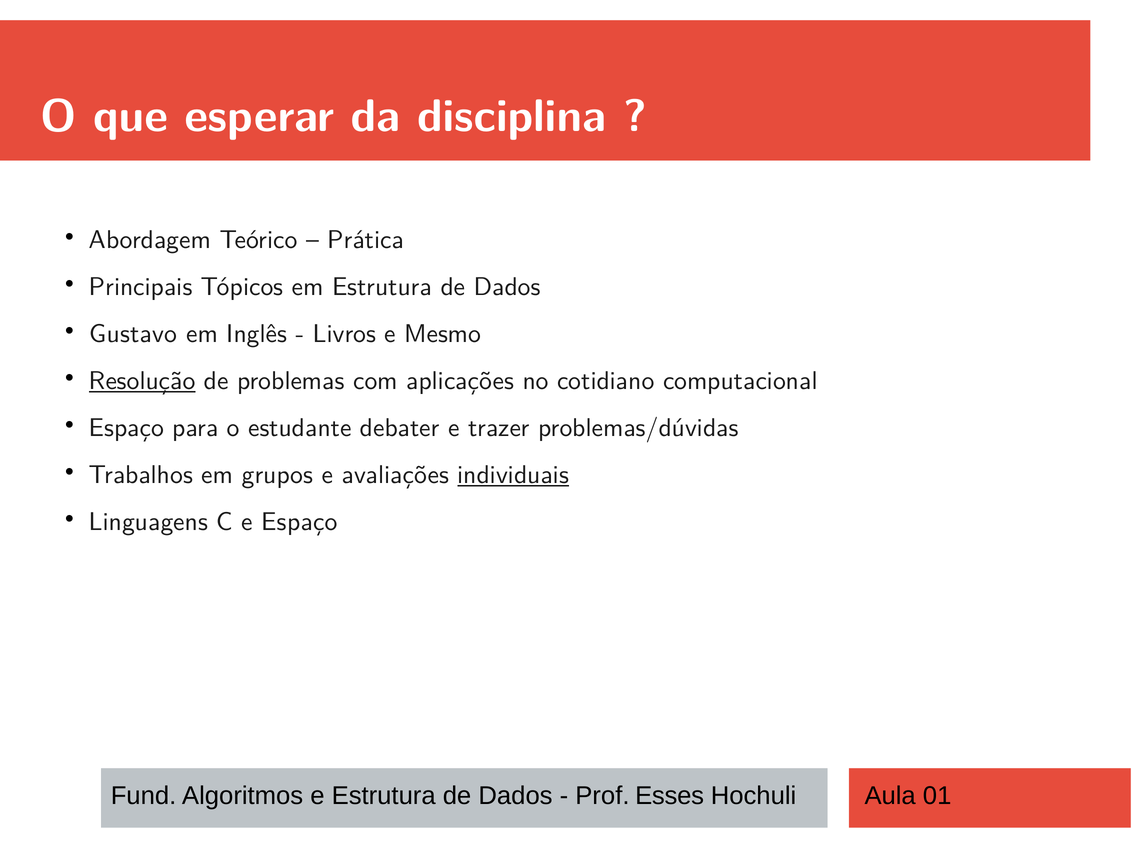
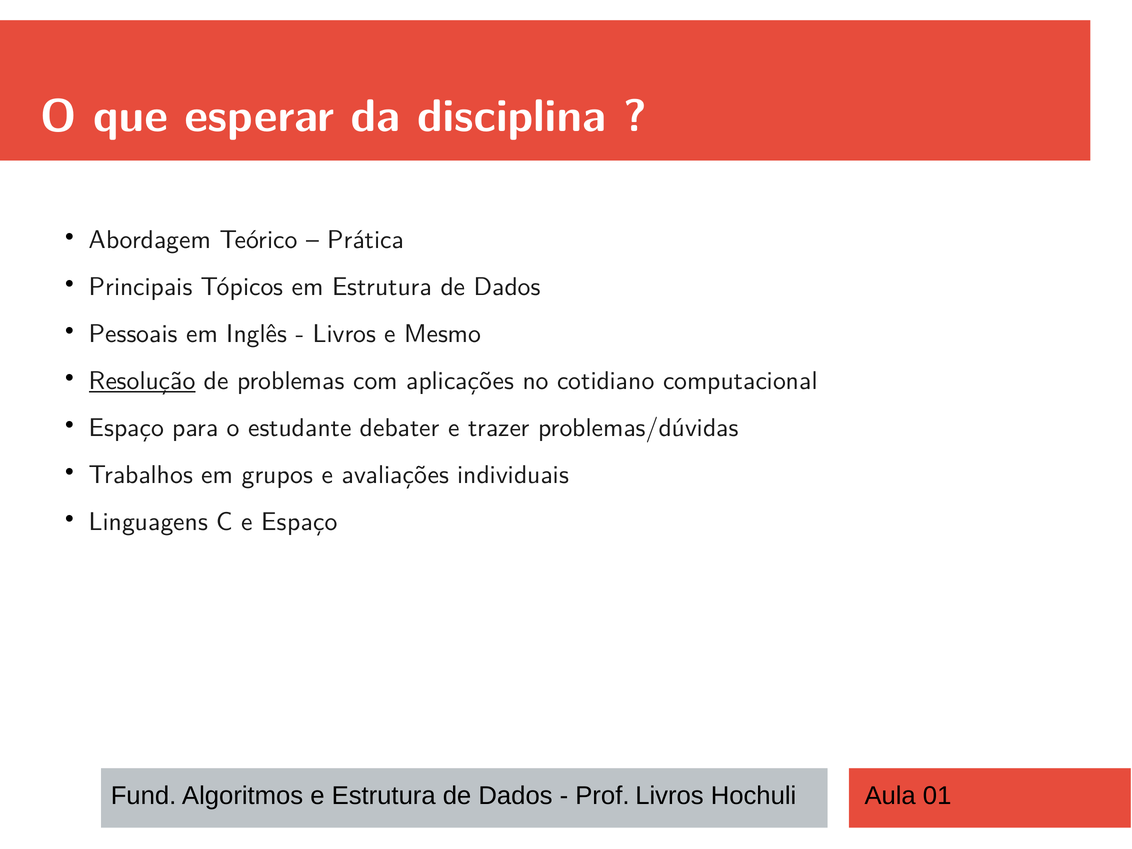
Gustavo: Gustavo -> Pessoais (133, 334)
individuais underline: present -> none (513, 475)
Prof Esses: Esses -> Livros (669, 796)
